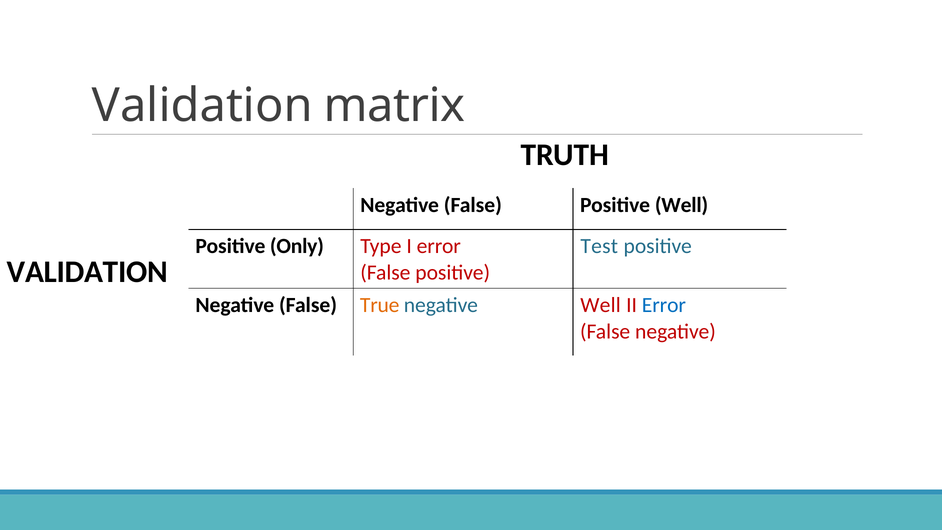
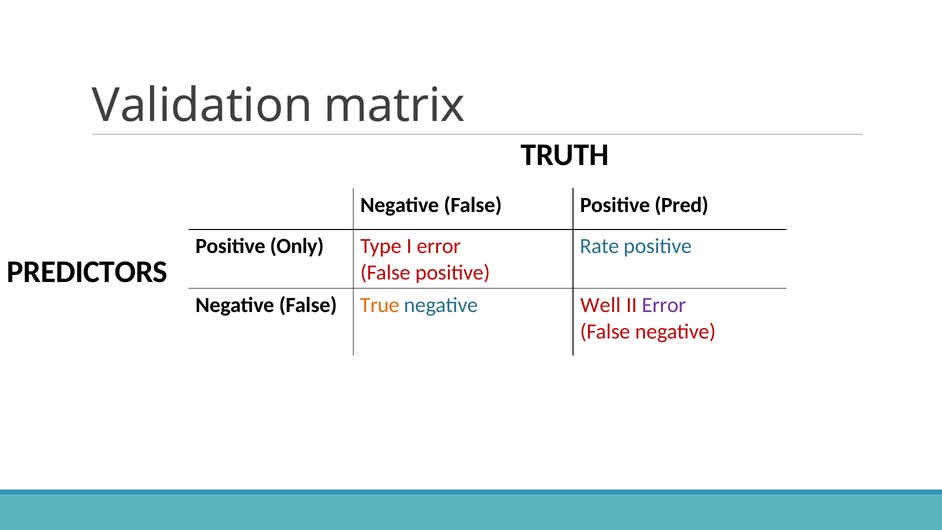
Positive Well: Well -> Pred (682, 205)
Test: Test -> Rate (599, 246)
VALIDATION: VALIDATION -> PREDICTORS (87, 272)
Error colour: blue -> purple (664, 305)
